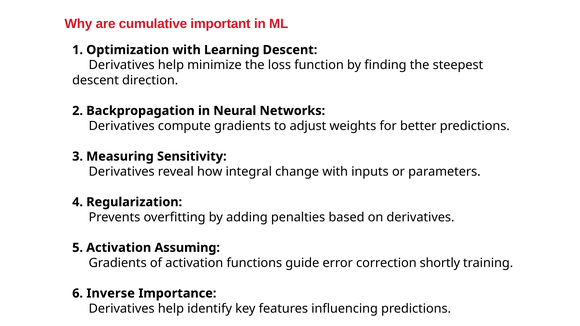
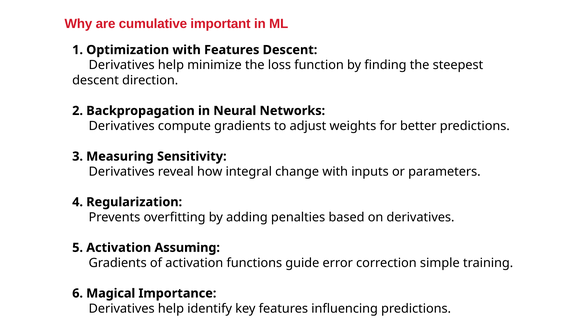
with Learning: Learning -> Features (232, 50)
shortly: shortly -> simple (440, 263)
Inverse: Inverse -> Magical (111, 294)
